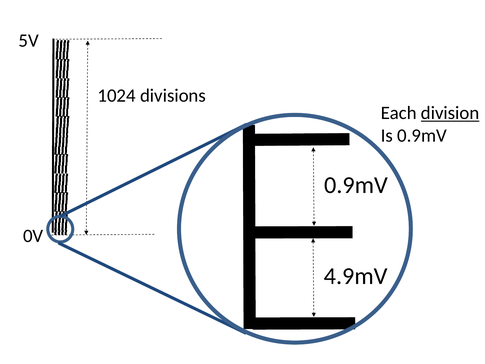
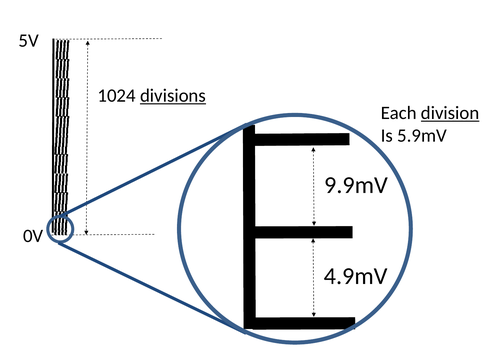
divisions underline: none -> present (173, 96)
Is 0.9mV: 0.9mV -> 5.9mV (422, 136)
0.9mV: 0.9mV -> 9.9mV (356, 185)
